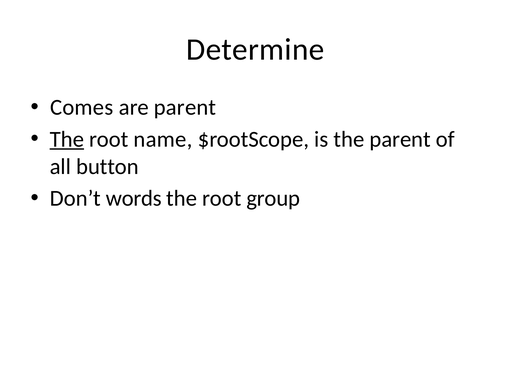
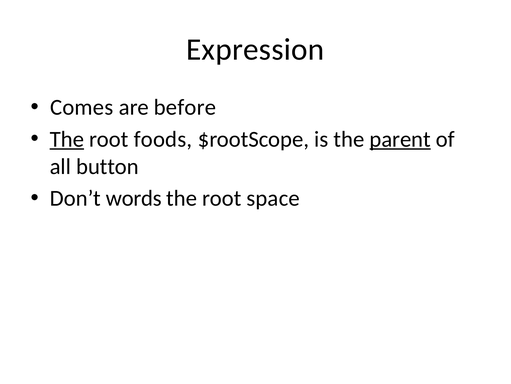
Determine: Determine -> Expression (255, 49)
are parent: parent -> before (185, 107)
name: name -> foods (163, 139)
parent underline: none -> present (400, 139)
group: group -> space (273, 198)
